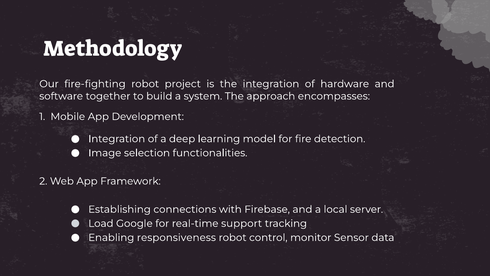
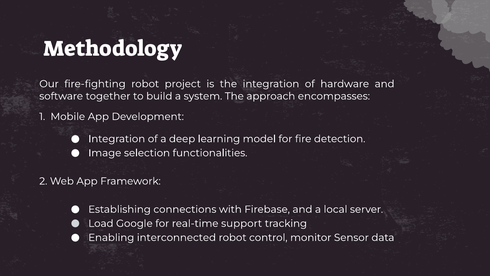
responsiveness: responsiveness -> interconnected (176, 237)
